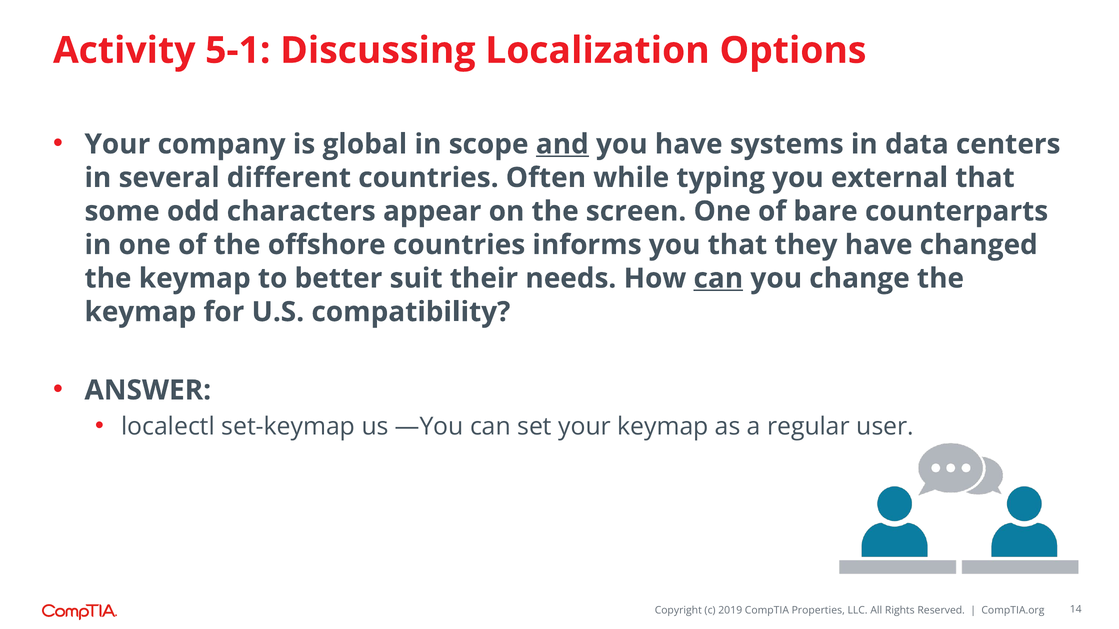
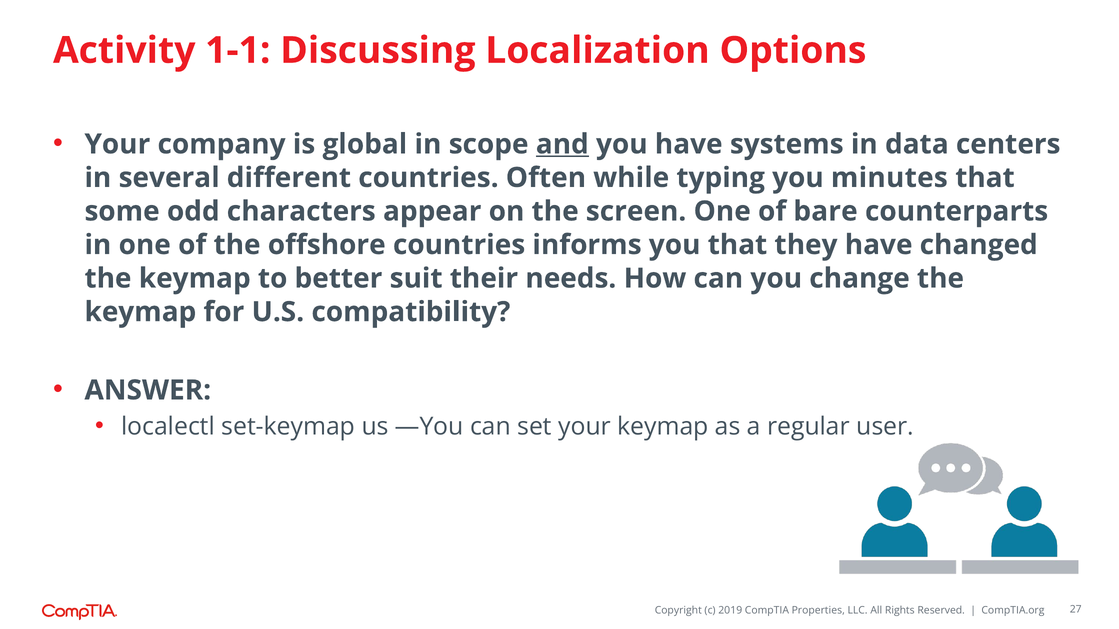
5-1: 5-1 -> 1-1 (238, 51)
external: external -> minutes (889, 178)
can underline: present -> none (718, 279)
14: 14 -> 27 (1076, 610)
